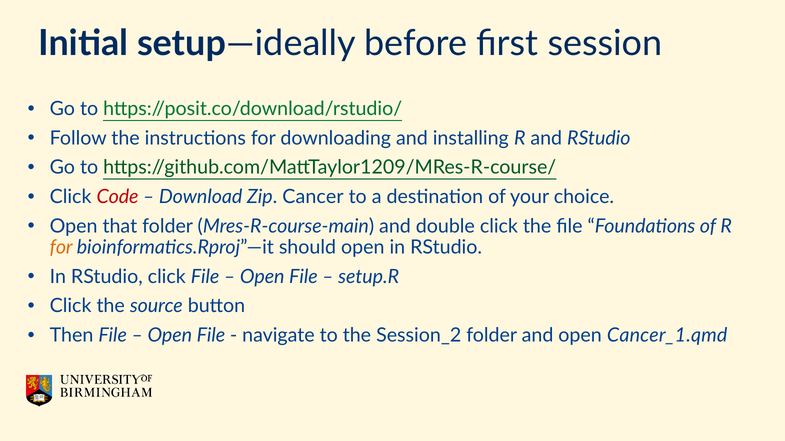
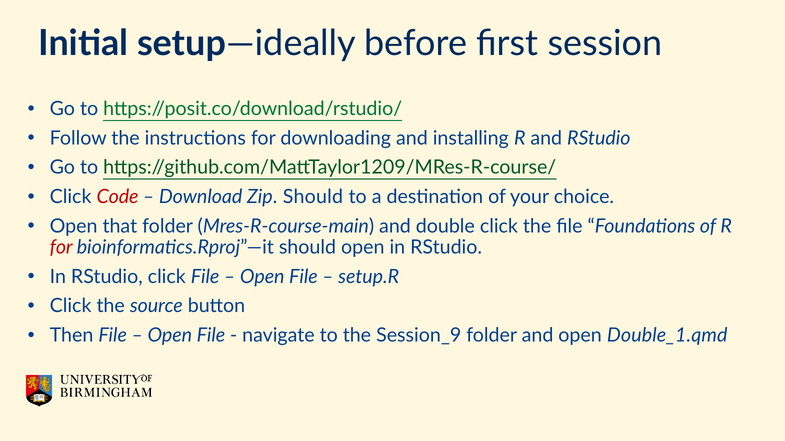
Zip Cancer: Cancer -> Should (313, 197)
for colour: orange -> red (61, 248)
Session_2: Session_2 -> Session_9 (419, 336)
Cancer_1.qmd: Cancer_1.qmd -> Double_1.qmd (667, 336)
